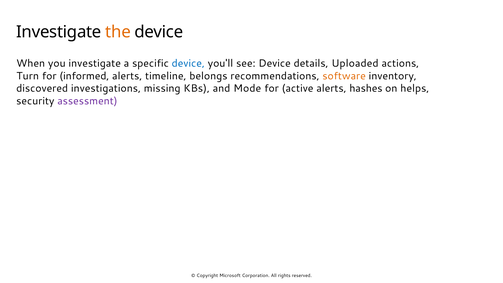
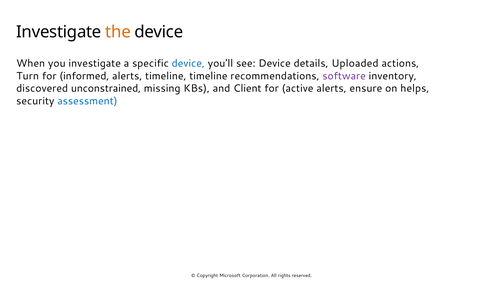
timeline belongs: belongs -> timeline (208, 76)
software colour: orange -> purple (344, 76)
investigations: investigations -> unconstrained (106, 88)
Mode: Mode -> Client (247, 88)
hashes: hashes -> ensure (366, 88)
assessment colour: purple -> blue (87, 101)
